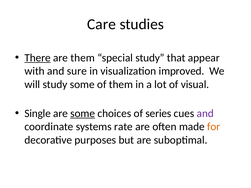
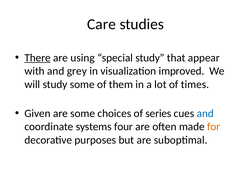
are them: them -> using (83, 58)
sure: sure -> grey (77, 71)
visual: visual -> times (195, 85)
Single: Single -> Given (38, 113)
some underline: present -> none (83, 113)
and colour: purple -> blue (205, 113)
rate: rate -> four (124, 127)
